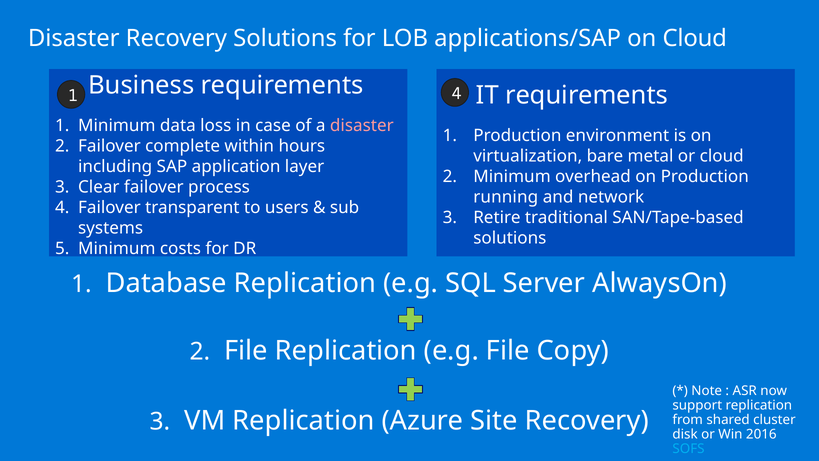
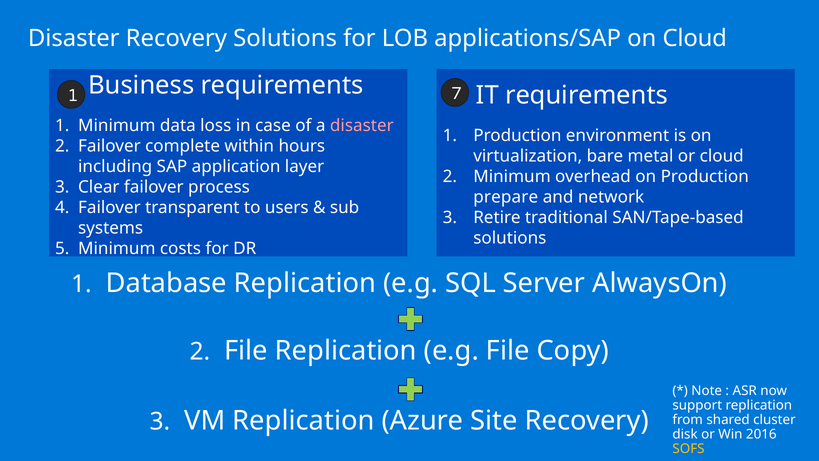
1 4: 4 -> 7 (457, 94)
running: running -> prepare (506, 197)
SOFS colour: light blue -> yellow (689, 449)
